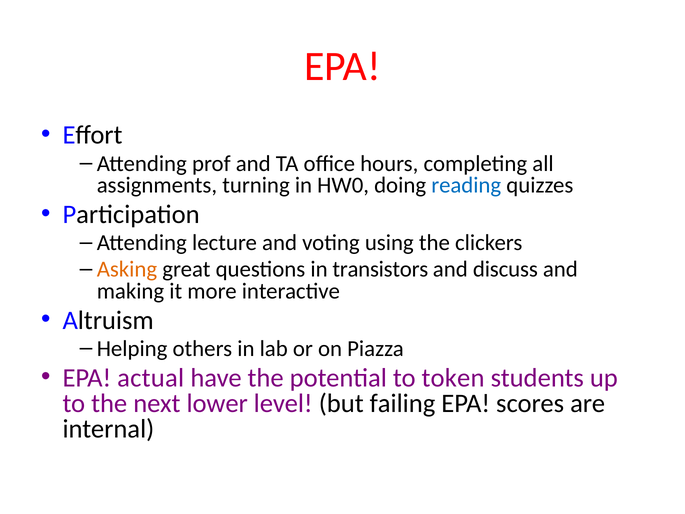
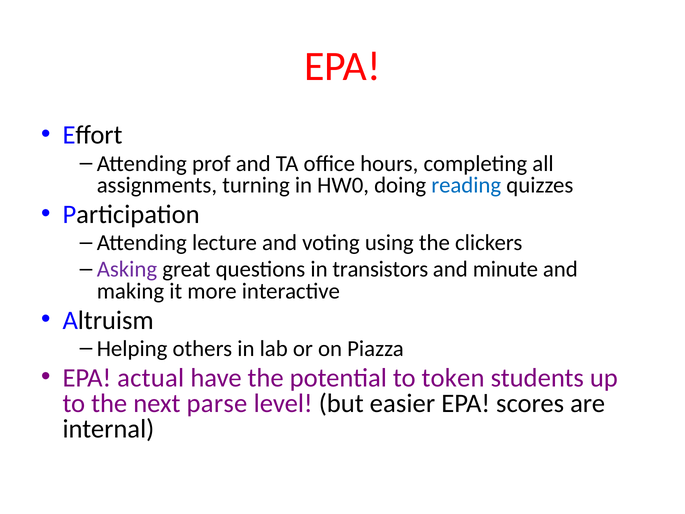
Asking colour: orange -> purple (127, 269)
discuss: discuss -> minute (505, 269)
lower: lower -> parse (217, 403)
failing: failing -> easier (402, 403)
